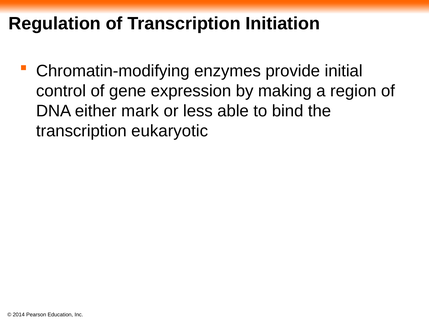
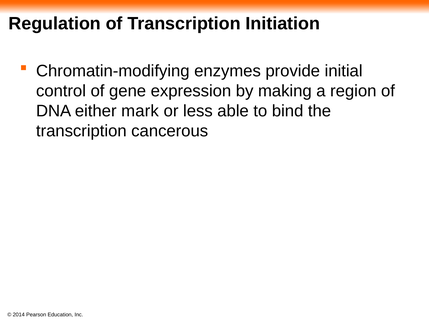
eukaryotic: eukaryotic -> cancerous (170, 131)
